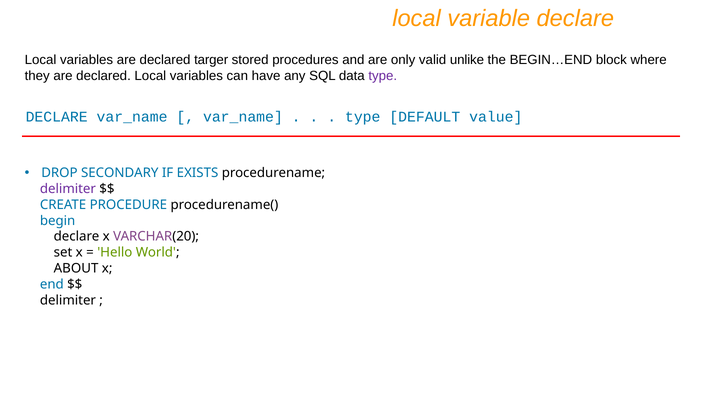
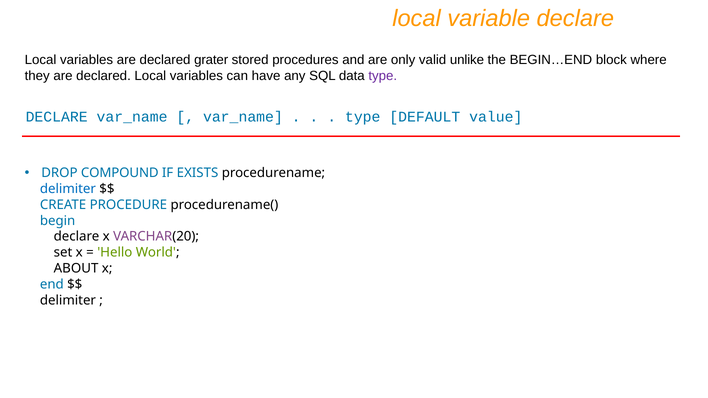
targer: targer -> grater (211, 60)
SECONDARY: SECONDARY -> COMPOUND (120, 173)
delimiter colour: purple -> blue (68, 189)
